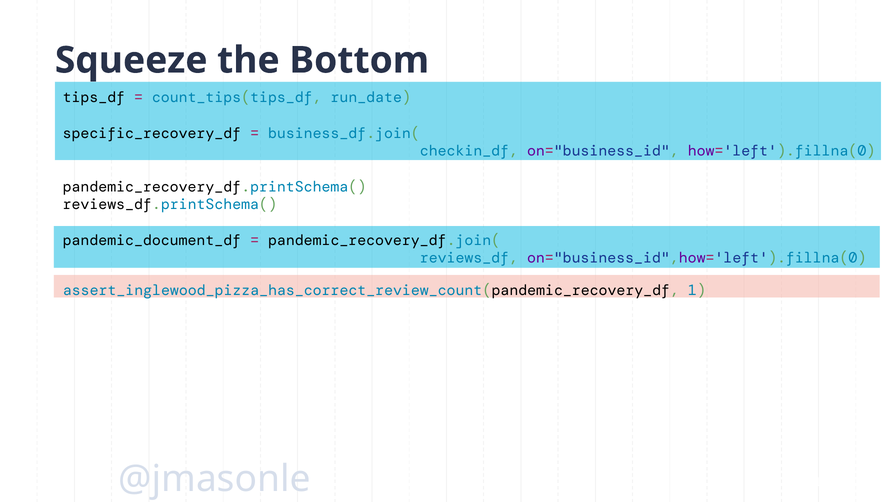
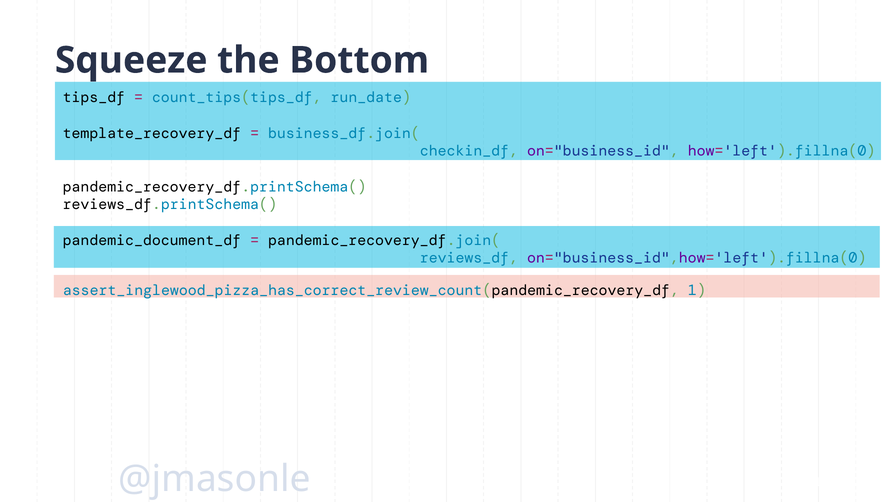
specific_recovery_df: specific_recovery_df -> template_recovery_df (152, 133)
